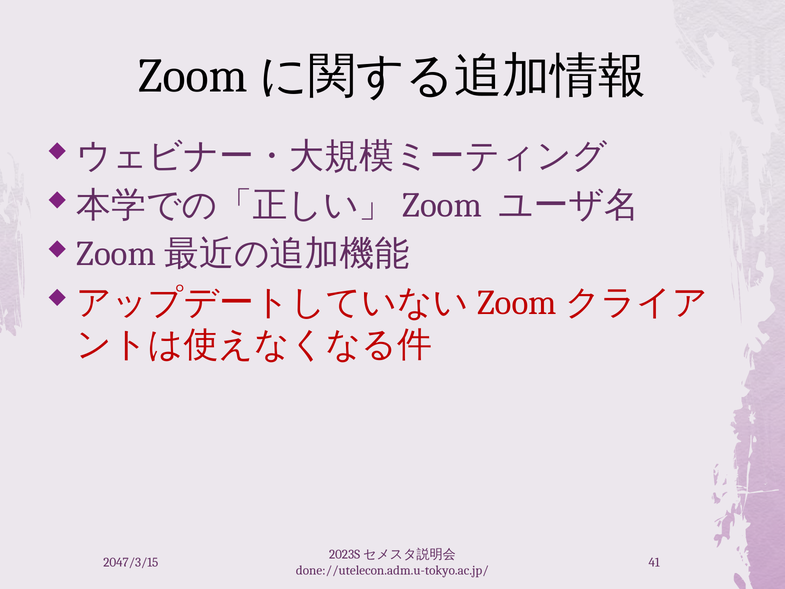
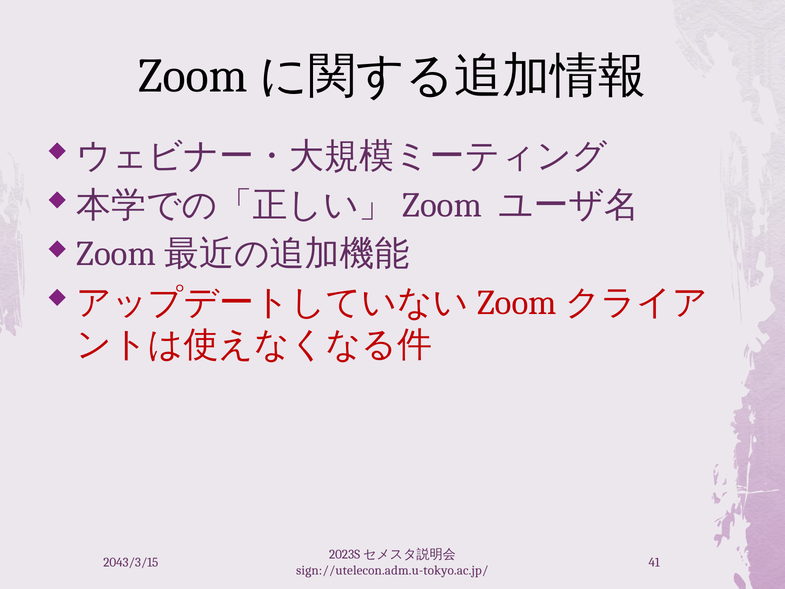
2047/3/15: 2047/3/15 -> 2043/3/15 (131, 562)
done://utelecon.adm.u-tokyo.ac.jp/: done://utelecon.adm.u-tokyo.ac.jp/ -> sign://utelecon.adm.u-tokyo.ac.jp/ (392, 570)
